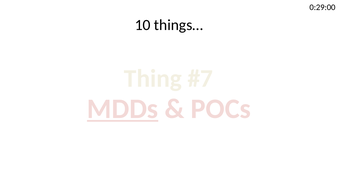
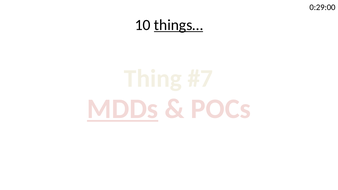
things… underline: none -> present (179, 25)
